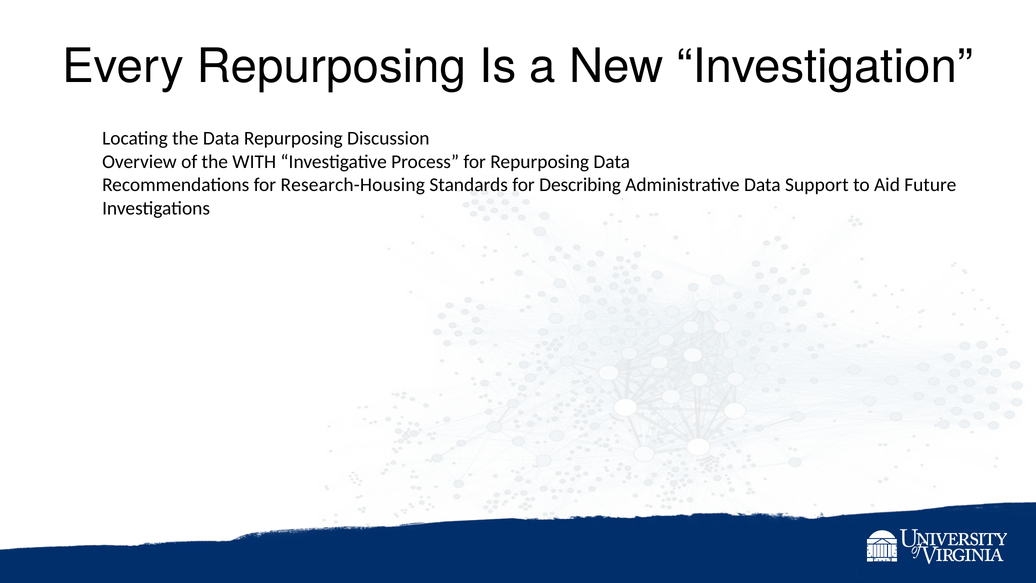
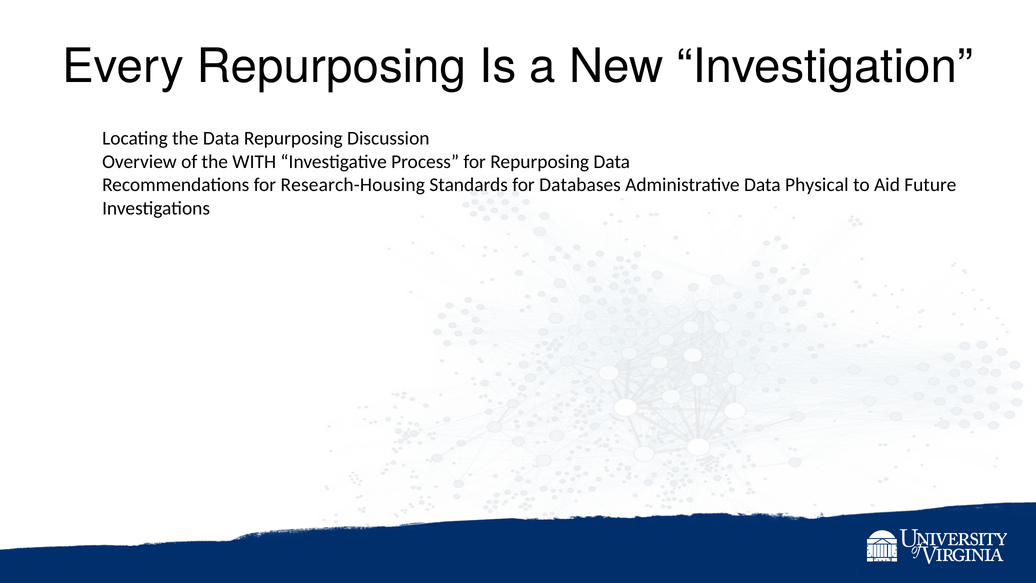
Describing: Describing -> Databases (580, 185)
Support: Support -> Physical (817, 185)
